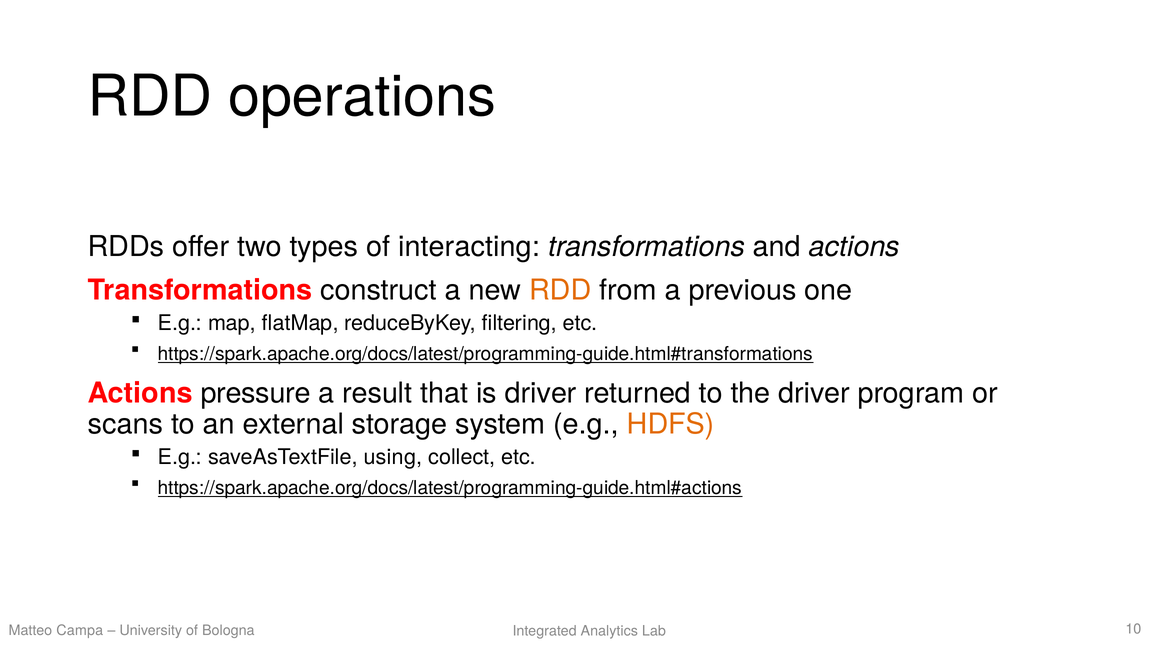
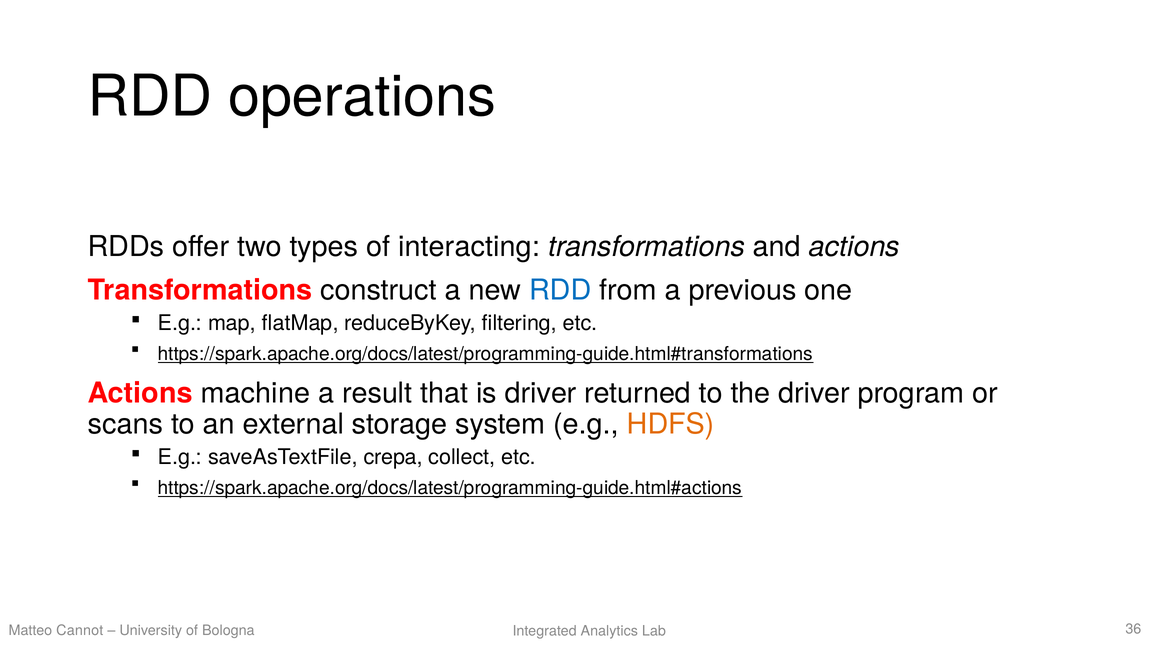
RDD colour: orange -> blue (560, 290)
pressure: pressure -> machine (255, 393)
using: using -> crepa (393, 457)
Campa: Campa -> Cannot (80, 631)
10: 10 -> 36 (1133, 629)
